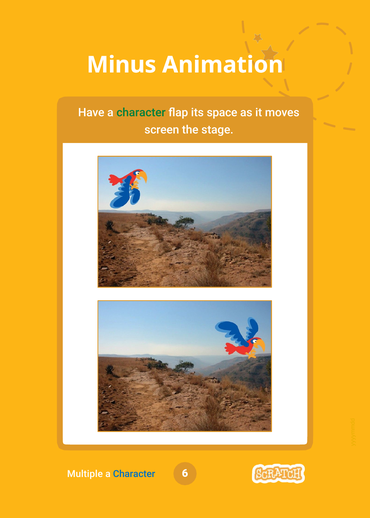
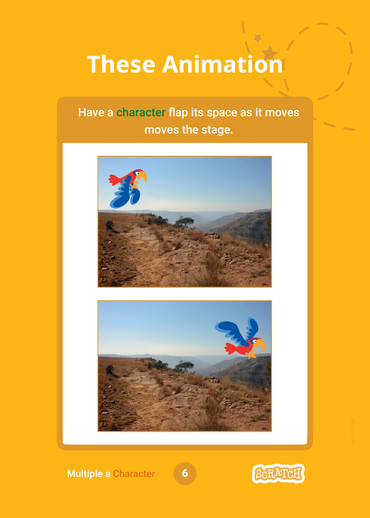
Minus: Minus -> These (121, 65)
screen: screen -> moves (162, 130)
Character colour: blue -> orange (134, 474)
